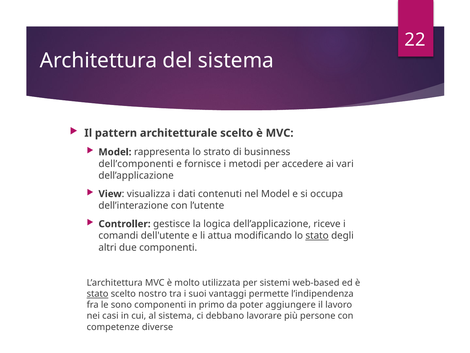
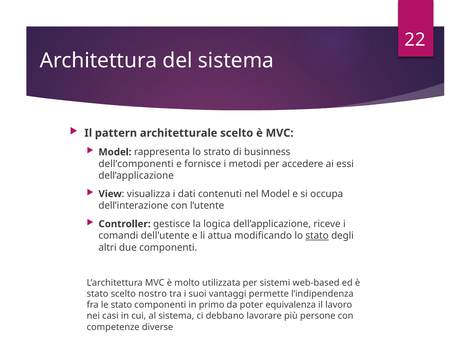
vari: vari -> essi (345, 164)
stato underline: present -> none (98, 294)
le sono: sono -> stato (121, 305)
aggiungere: aggiungere -> equivalenza (291, 305)
